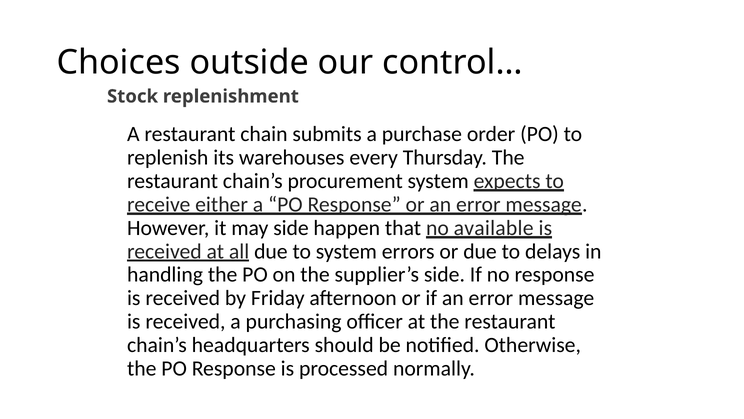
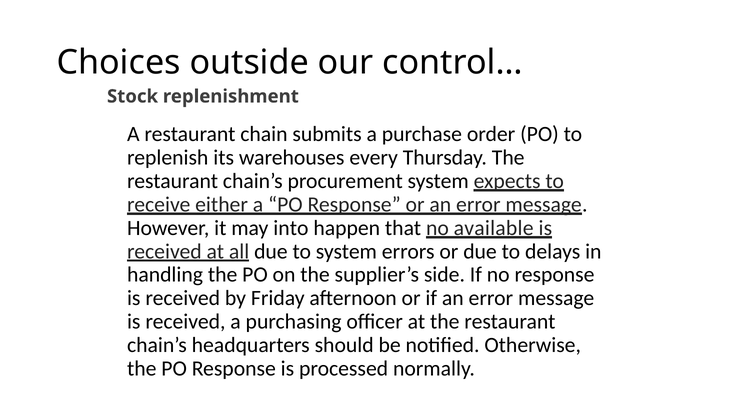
may side: side -> into (291, 228)
